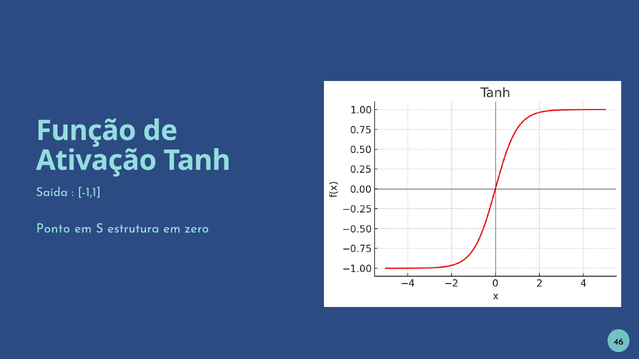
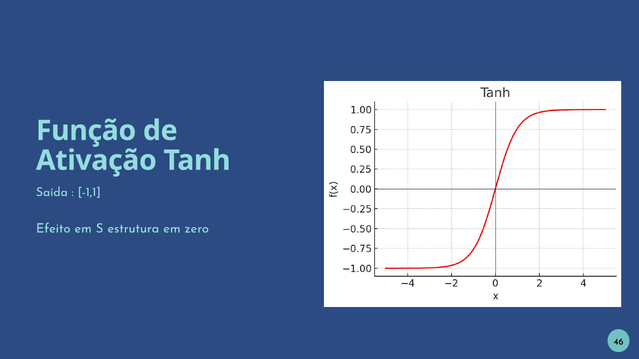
Ponto: Ponto -> Efeito (53, 229)
